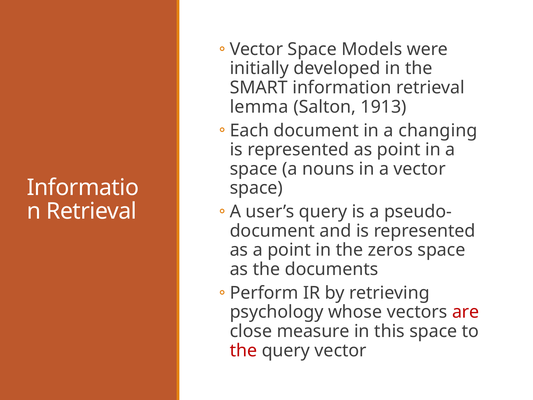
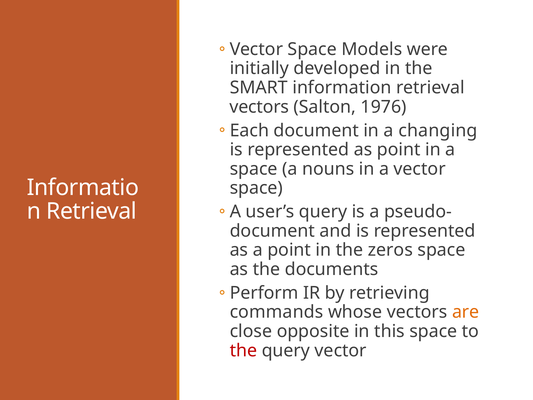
lemma: lemma -> vectors (259, 107)
1913: 1913 -> 1976 (384, 107)
psychology: psychology -> commands (276, 312)
are colour: red -> orange (466, 312)
measure: measure -> opposite (313, 331)
